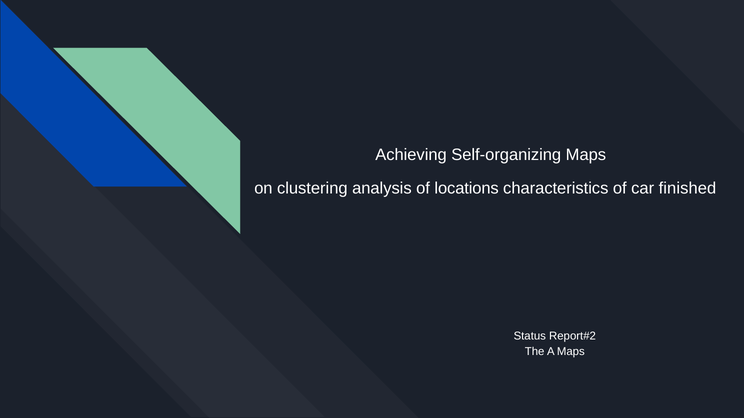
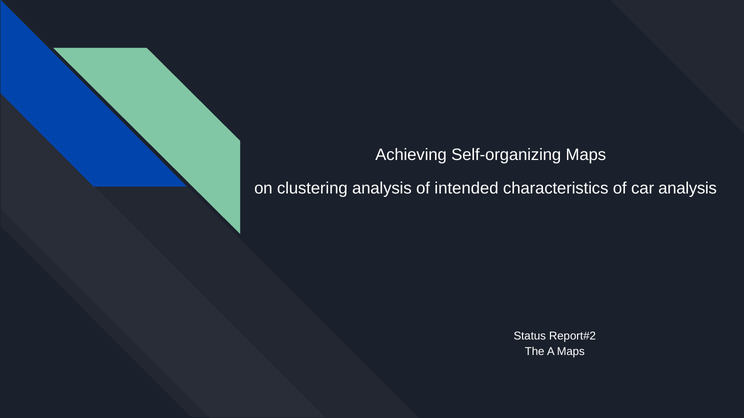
locations: locations -> intended (467, 188)
car finished: finished -> analysis (688, 188)
